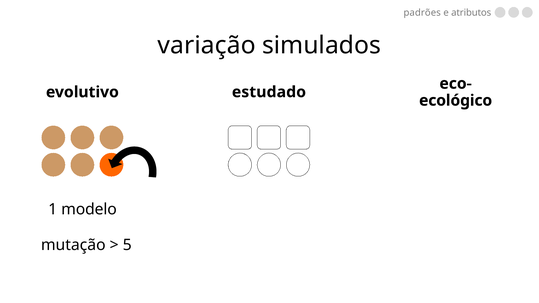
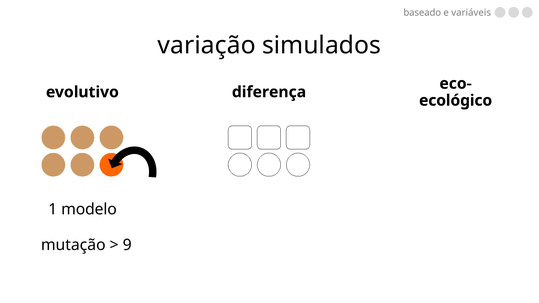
padrões: padrões -> baseado (422, 13)
atributos: atributos -> variáveis (471, 13)
estudado: estudado -> diferença (269, 92)
5: 5 -> 9 (127, 245)
